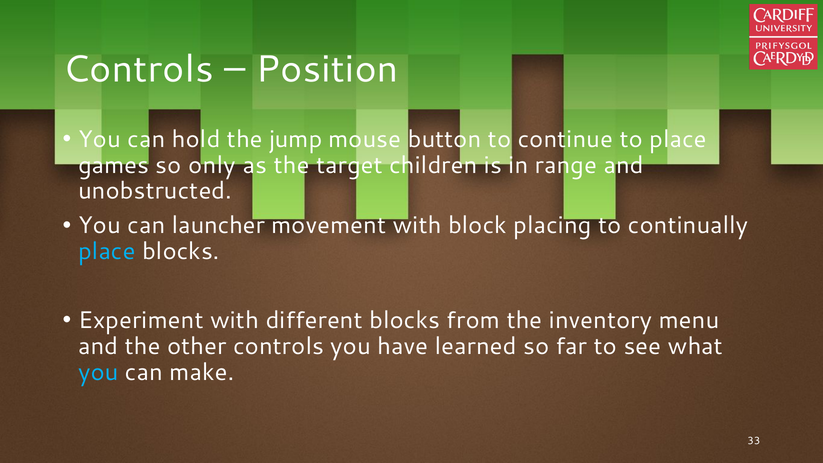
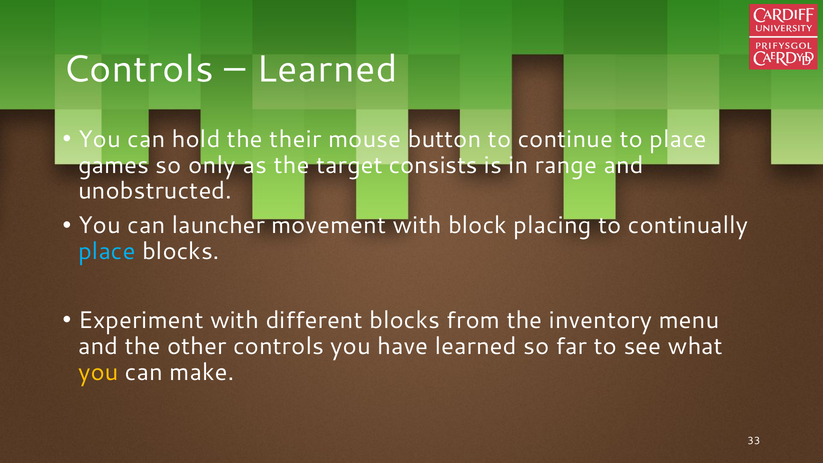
Position: Position -> Learned (327, 69)
jump: jump -> their (295, 139)
children: children -> consists (433, 165)
you colour: light blue -> yellow (98, 372)
